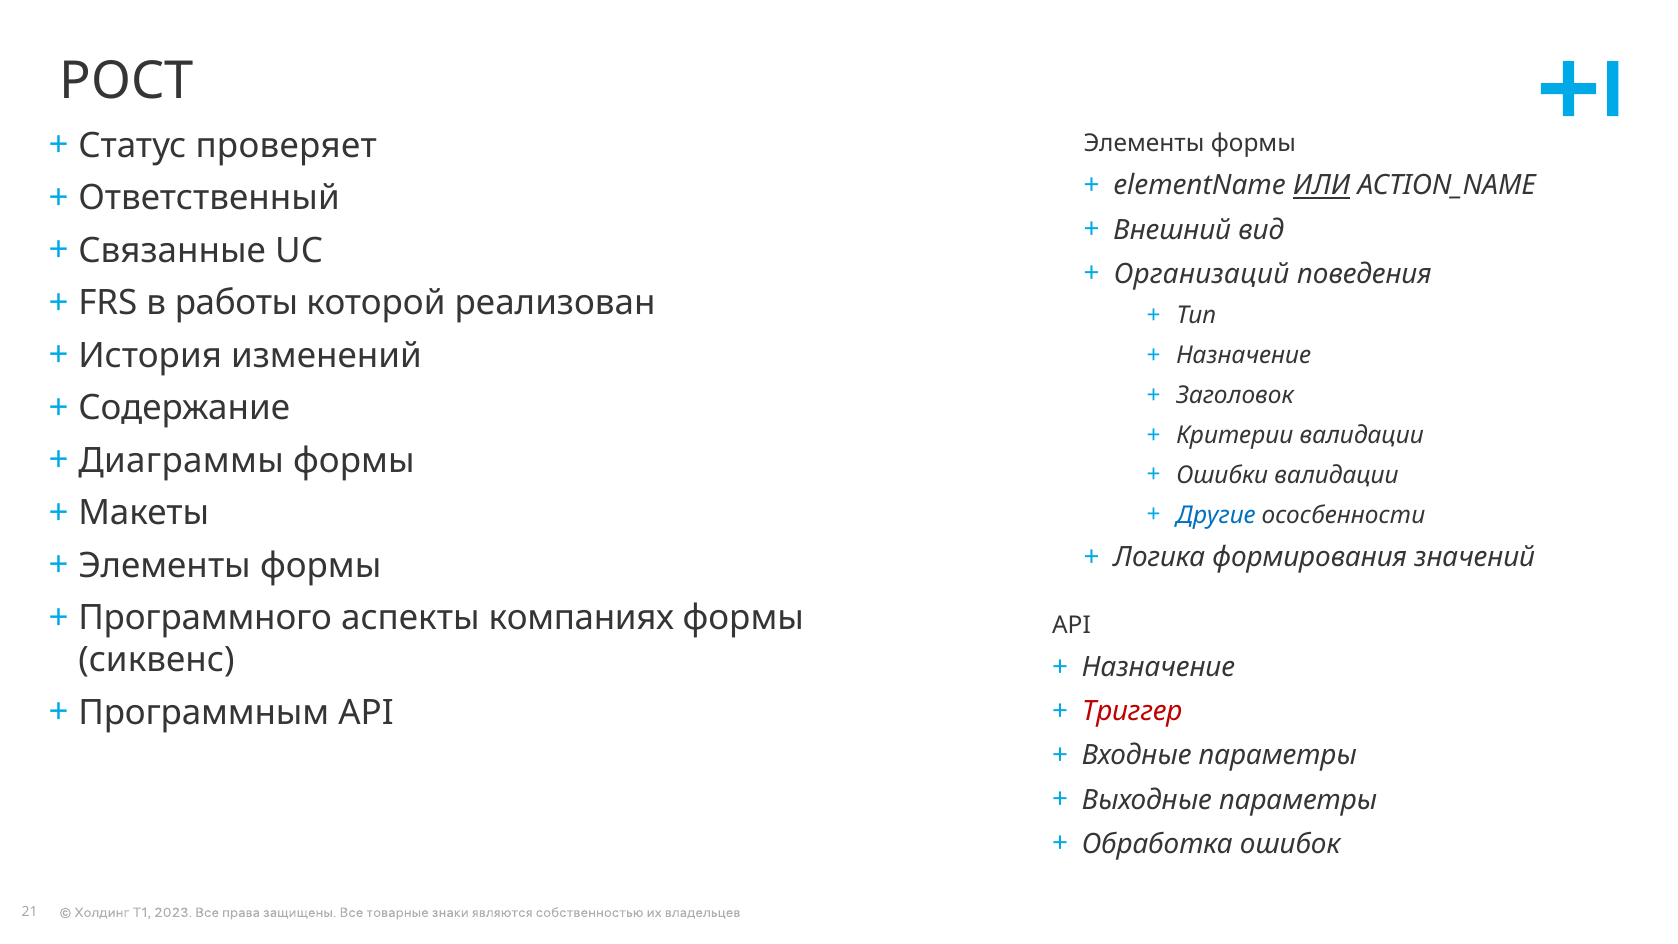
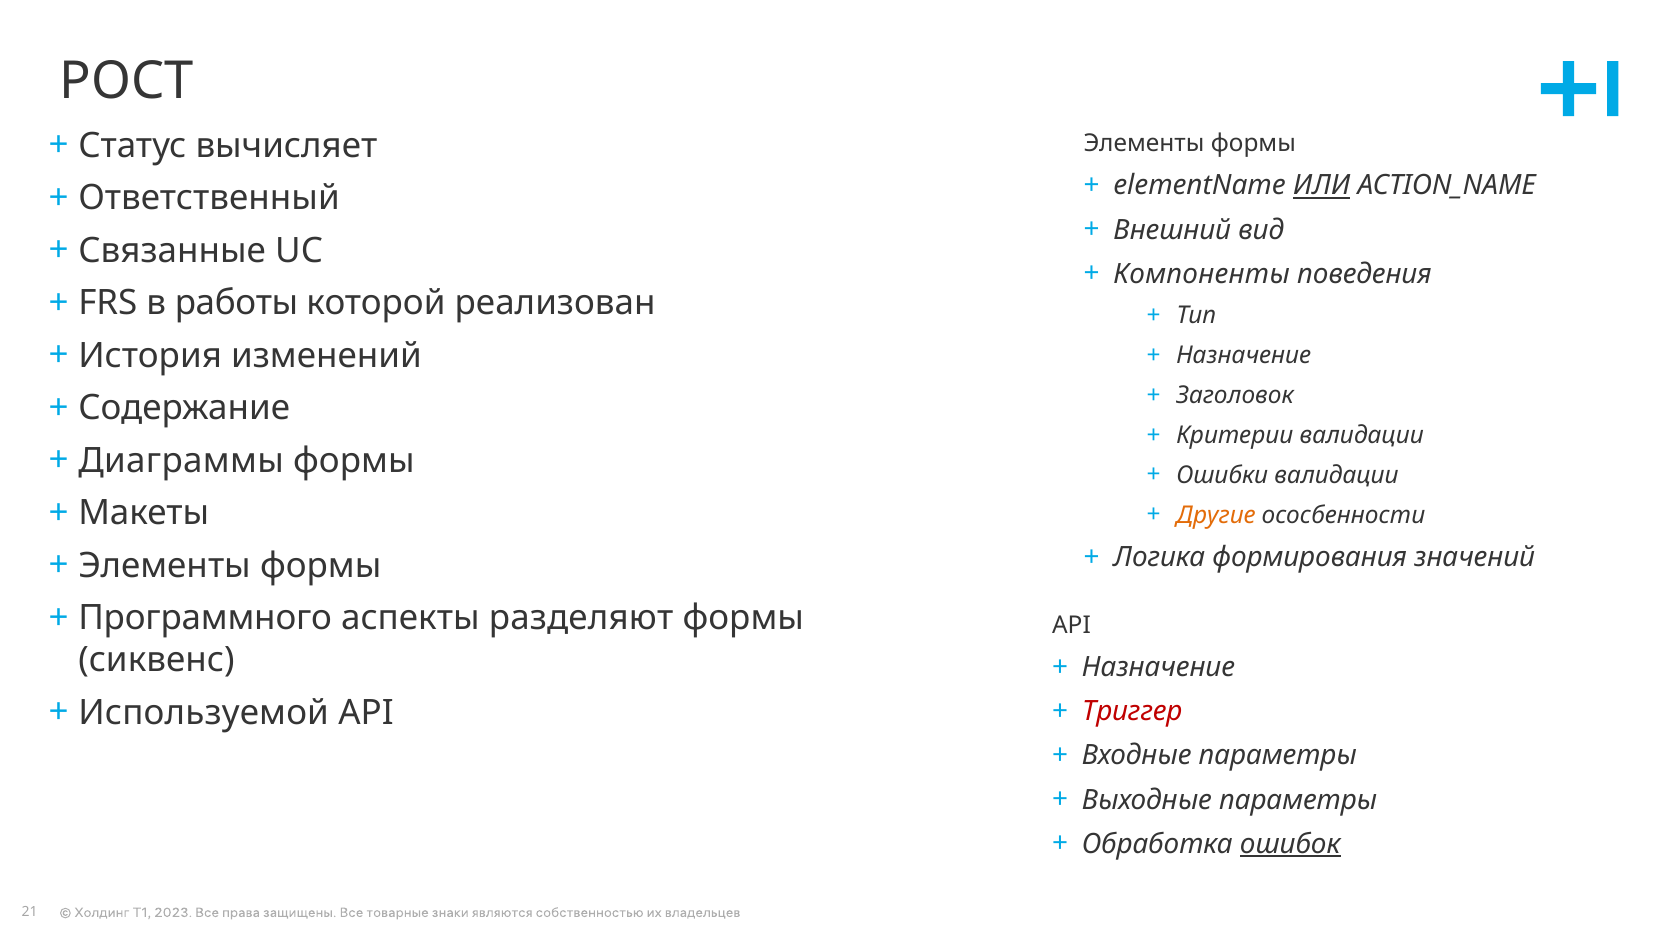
проверяет: проверяет -> вычисляет (286, 146)
Организаций: Организаций -> Компоненты (1202, 274)
Другие colour: blue -> orange (1216, 515)
компаниях: компаниях -> разделяют (581, 618)
Программным: Программным -> Используемой (204, 712)
ошибок underline: none -> present (1290, 844)
